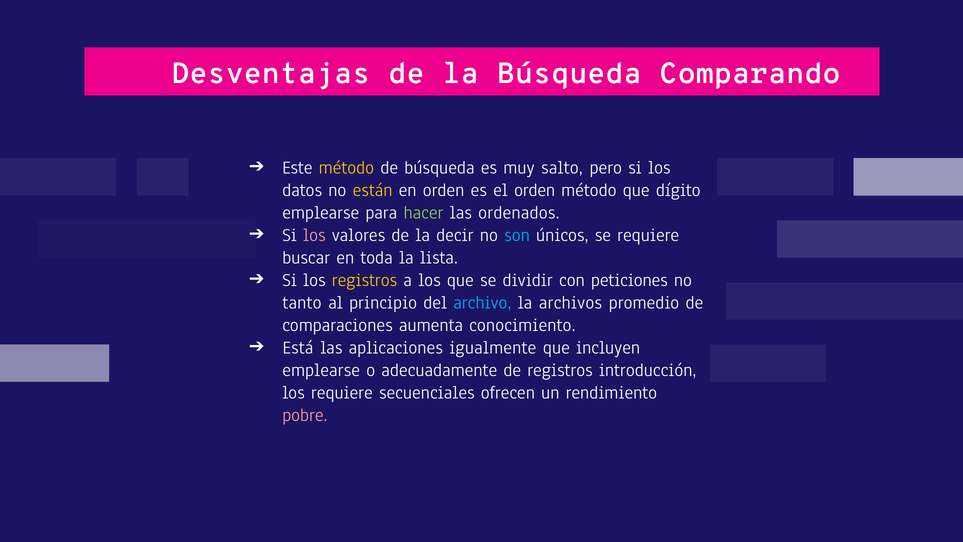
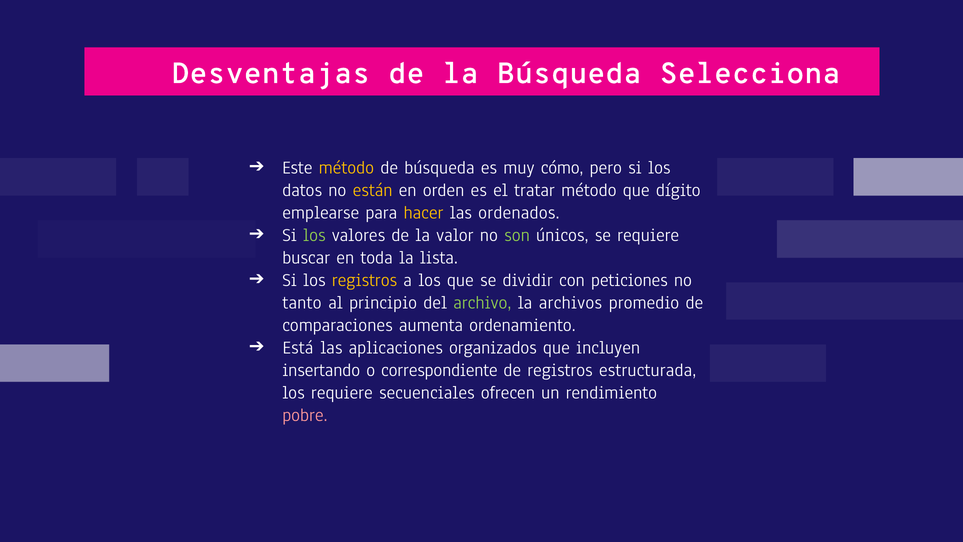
Comparando: Comparando -> Selecciona (750, 73)
salto: salto -> cómo (562, 168)
el orden: orden -> tratar (535, 190)
hacer colour: light green -> yellow (423, 213)
los colour: pink -> light green (314, 235)
decir: decir -> valor (455, 235)
son colour: light blue -> light green (517, 235)
archivo colour: light blue -> light green (482, 303)
conocimiento: conocimiento -> ordenamiento (522, 325)
igualmente: igualmente -> organizados (493, 348)
emplearse: emplearse -> insertando (321, 370)
adecuadamente: adecuadamente -> correspondiente (439, 370)
introducción: introducción -> estructurada (648, 370)
